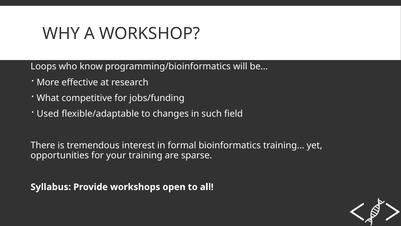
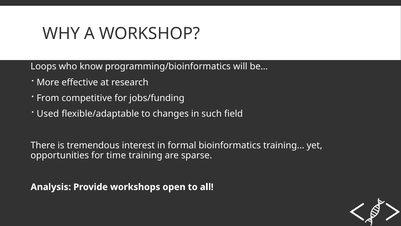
What: What -> From (48, 98)
your: your -> time (116, 155)
Syllabus: Syllabus -> Analysis (51, 187)
